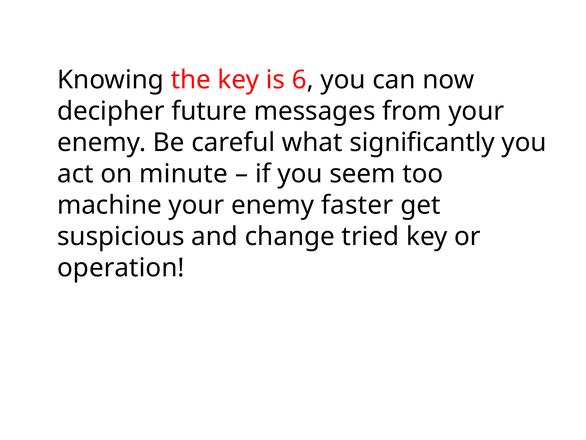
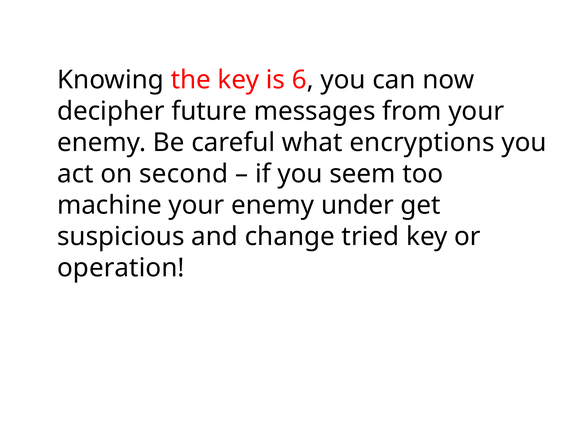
significantly: significantly -> encryptions (422, 142)
minute: minute -> second (184, 174)
faster: faster -> under (357, 205)
